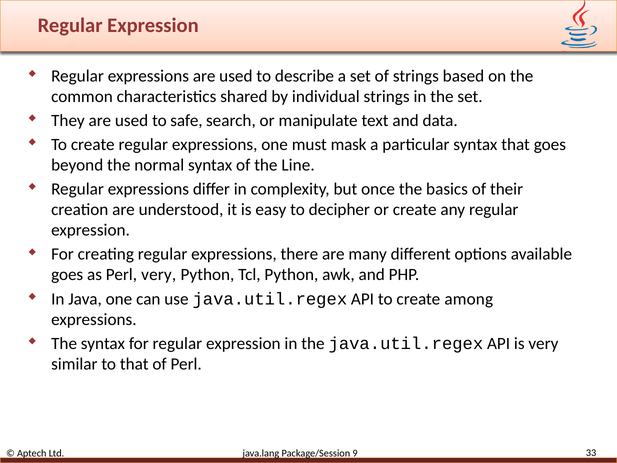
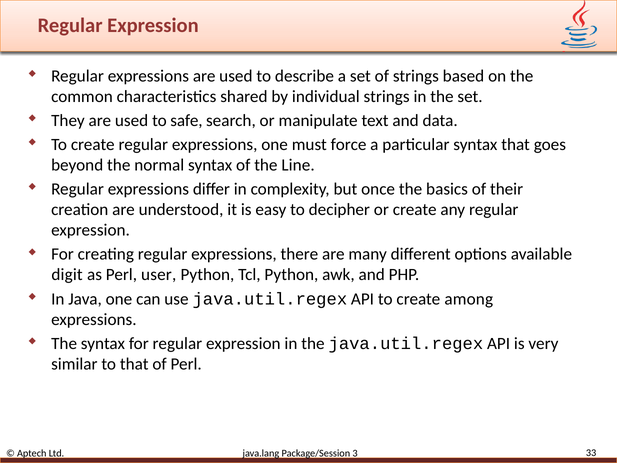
mask: mask -> force (349, 144)
goes: goes -> digit (67, 275)
Perl very: very -> user (159, 275)
9: 9 -> 3 (355, 453)
